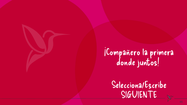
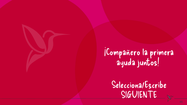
donde: donde -> ayuda (126, 62)
